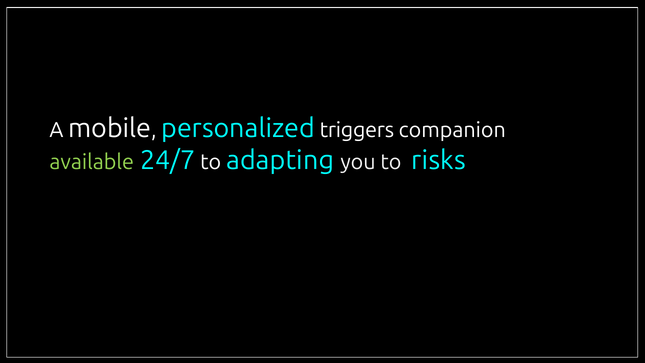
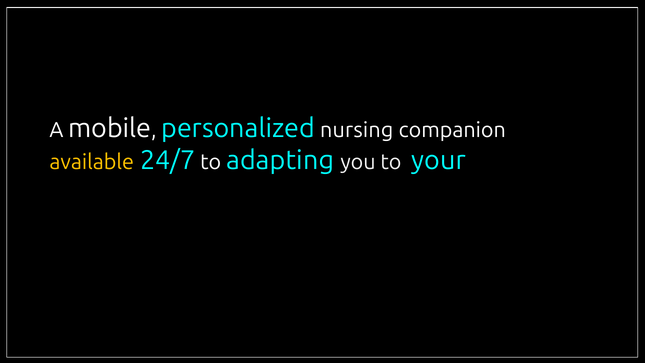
triggers: triggers -> nursing (357, 130)
available colour: light green -> yellow (92, 162)
risks: risks -> your (439, 160)
